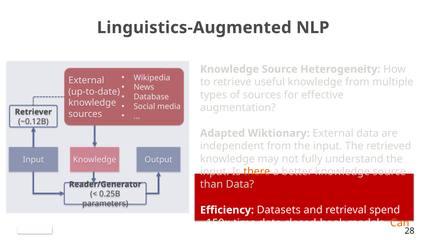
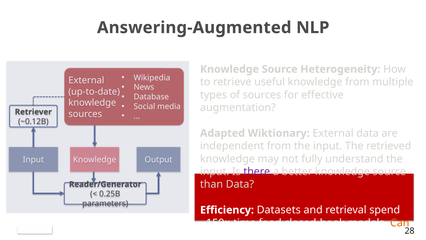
Linguistics-Augmented: Linguistics-Augmented -> Answering-Augmented (194, 28)
there colour: orange -> purple (257, 171)
time data: data -> food (270, 223)
